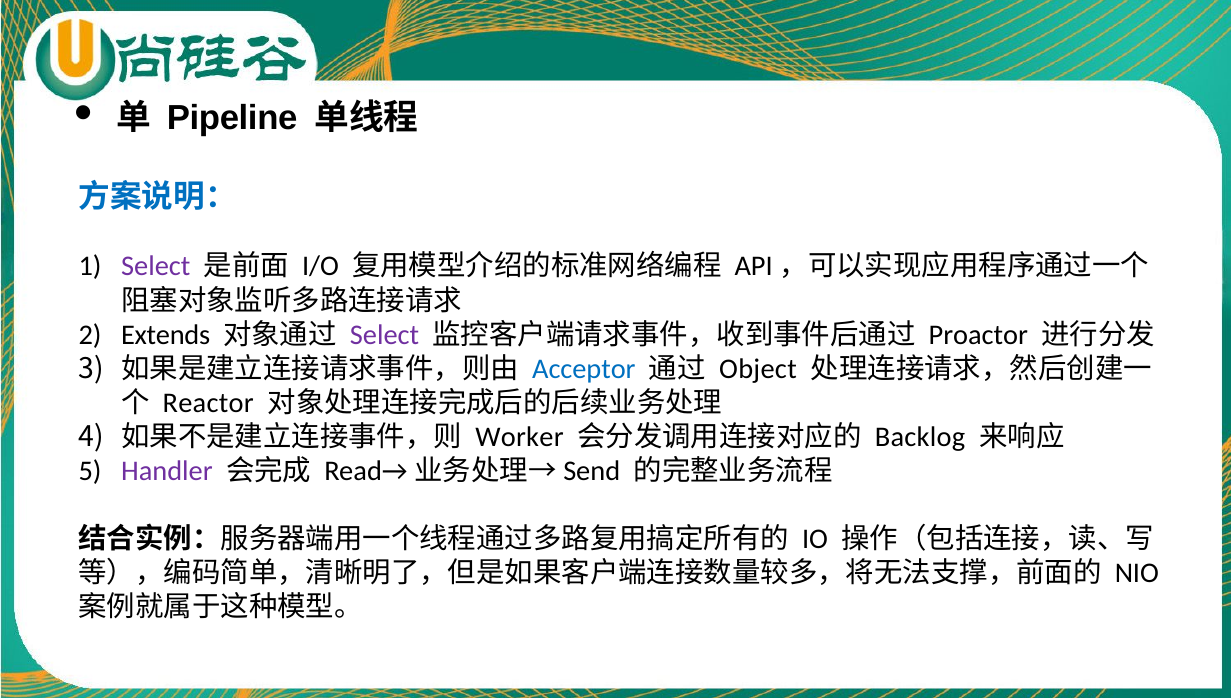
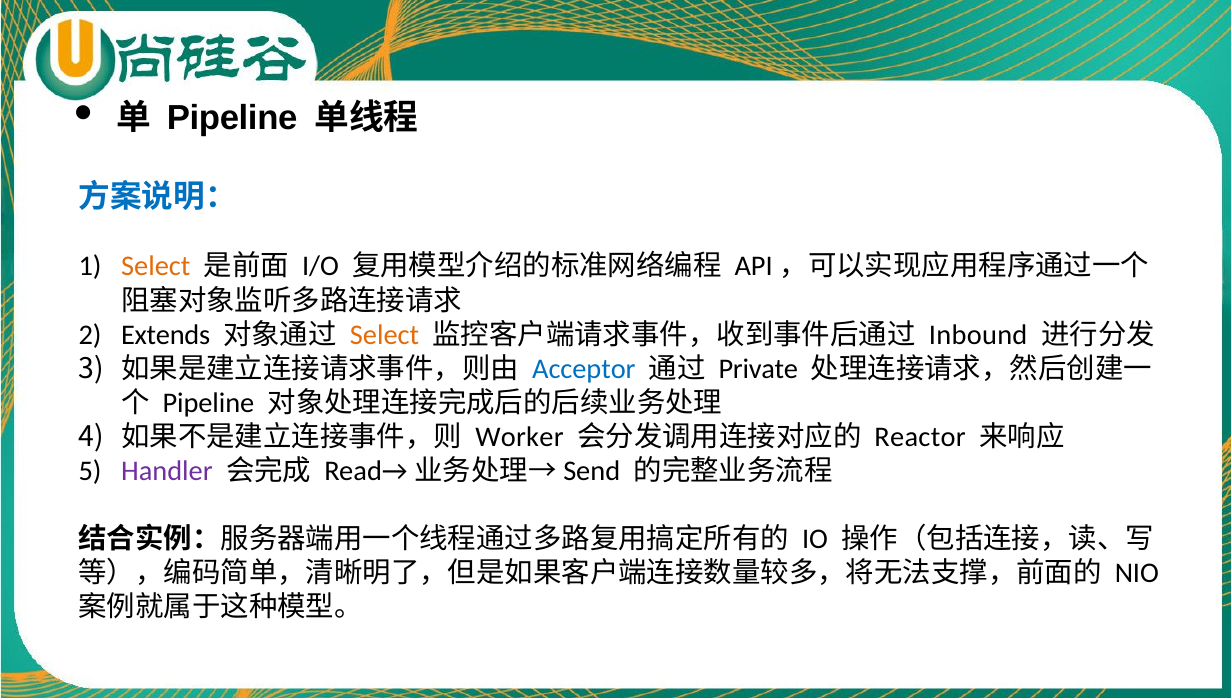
Select colour: purple -> orange (156, 267)
Select colour: purple -> orange (384, 335)
Proactor: Proactor -> Inbound (978, 335)
Object: Object -> Private (758, 369)
Reactor: Reactor -> Pipeline (208, 403)
Backlog: Backlog -> Reactor (920, 437)
